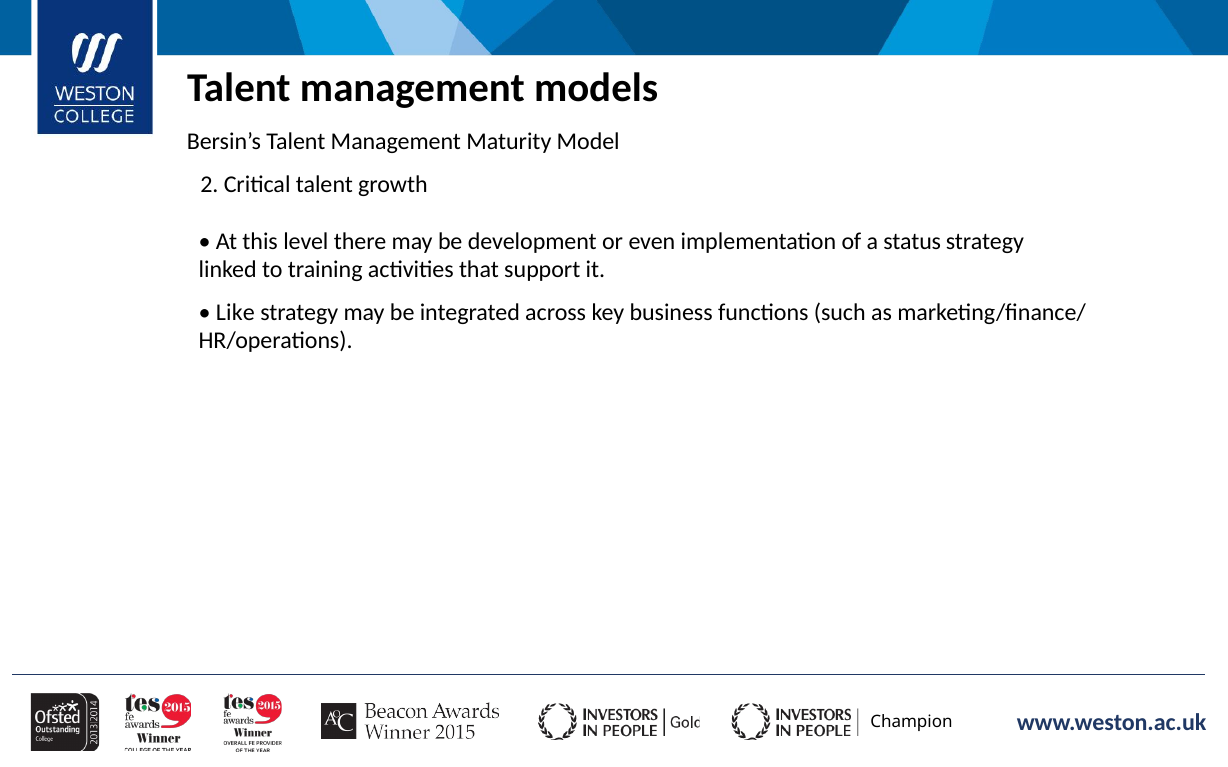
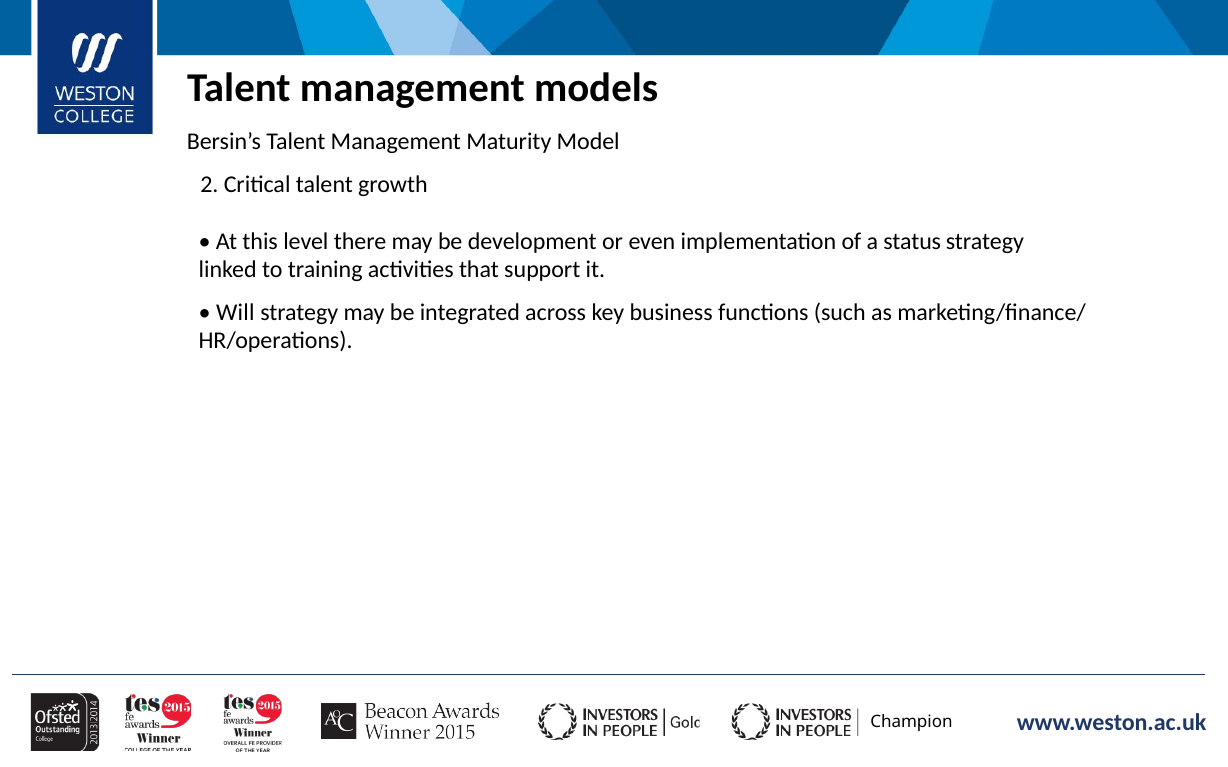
Like: Like -> Will (235, 312)
